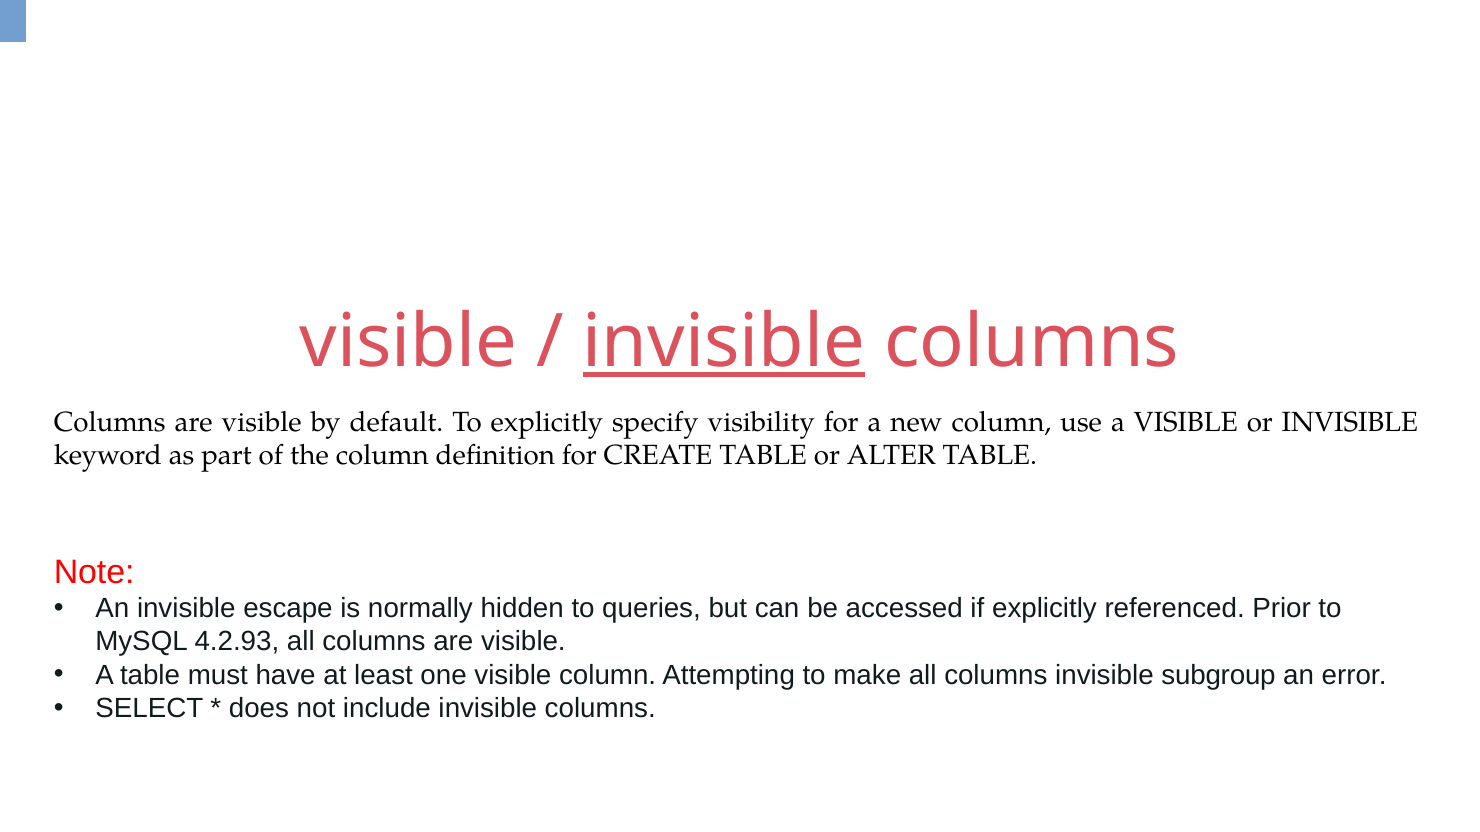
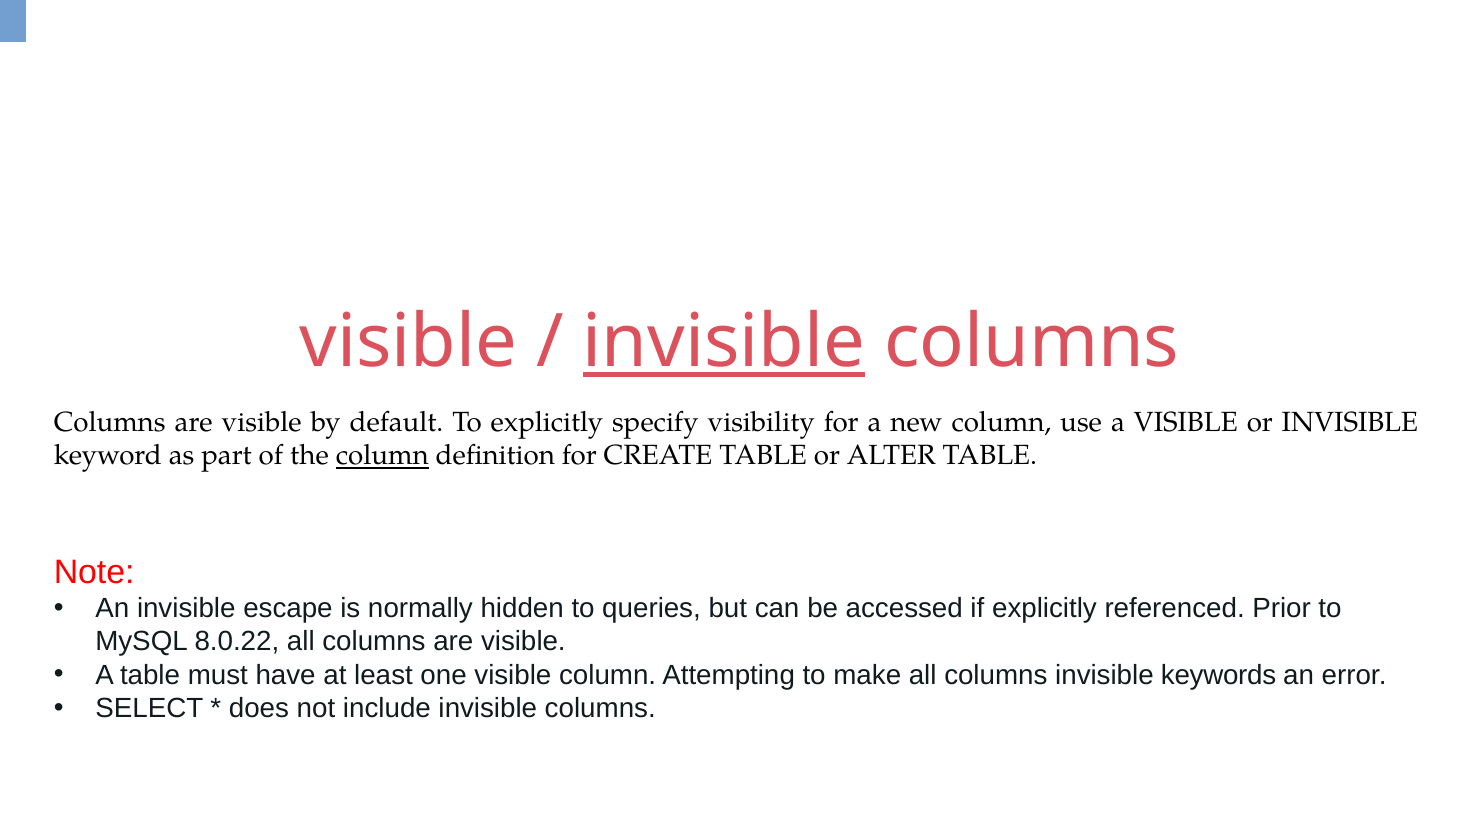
column underline: none -> present (382, 456)
4.2.93: 4.2.93 -> 8.0.22 (237, 642)
subgroup: subgroup -> keywords (1219, 675)
